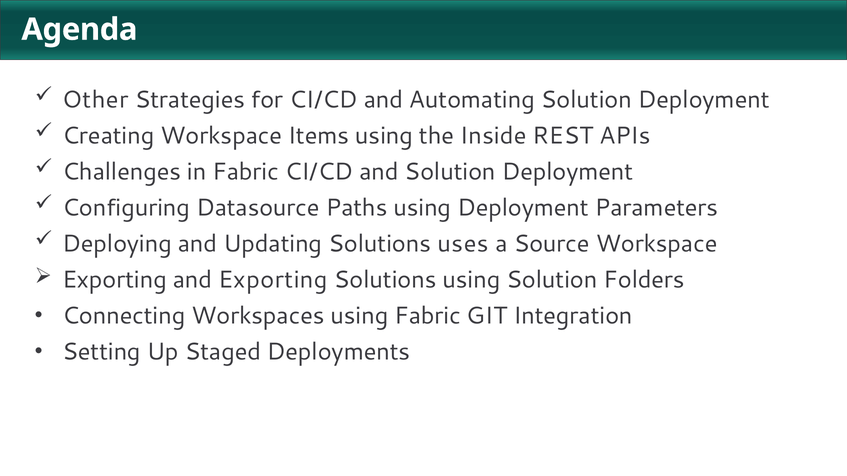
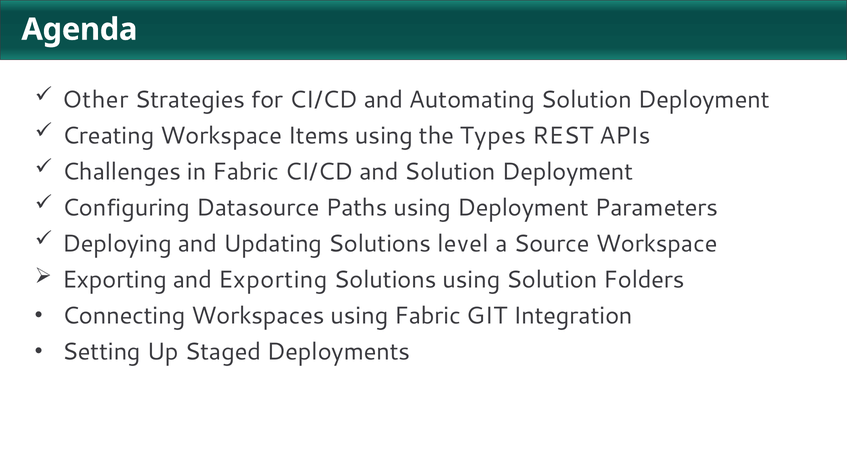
Inside: Inside -> Types (493, 136)
uses: uses -> level (463, 244)
